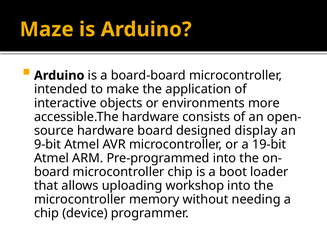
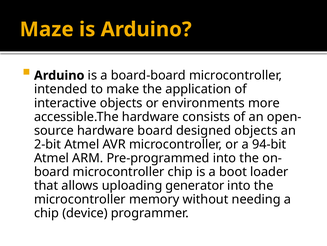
designed display: display -> objects (256, 130)
9-bit: 9-bit -> 2-bit (48, 144)
19-bit: 19-bit -> 94-bit (269, 144)
workshop: workshop -> generator (195, 185)
